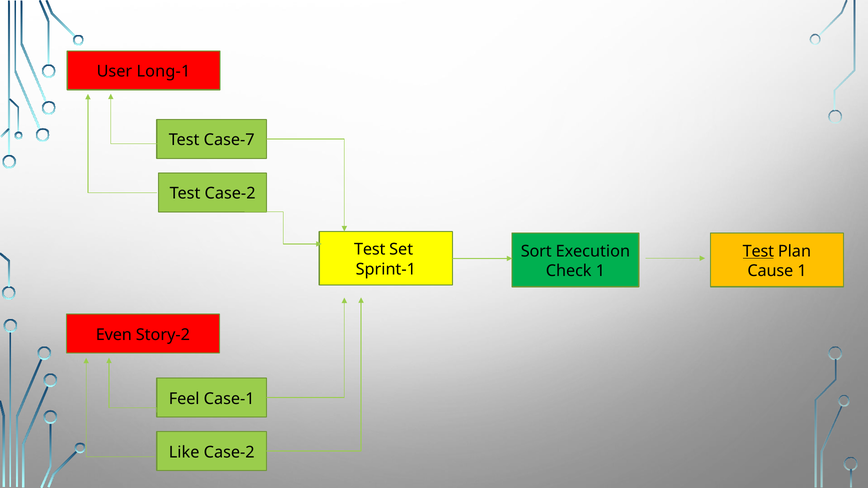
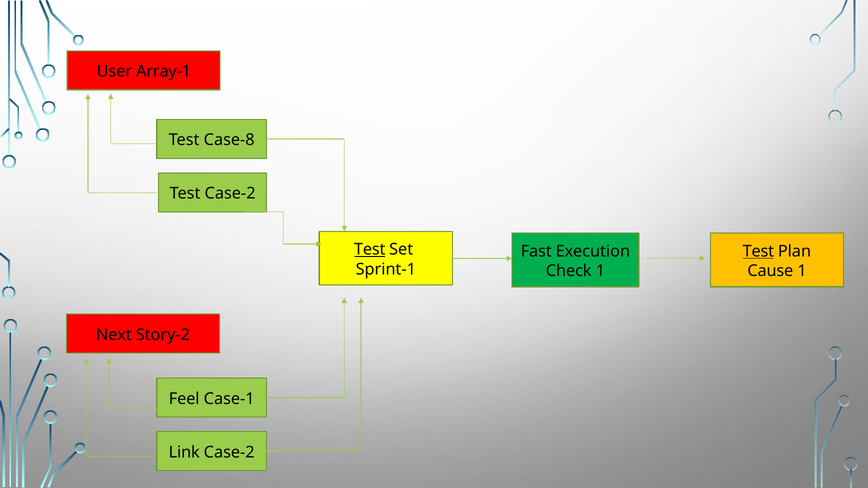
Long-1: Long-1 -> Array-1 (164, 71)
Case-7: Case-7 -> Case-8 (229, 140)
Test underline: none -> present (370, 250)
Sort: Sort -> Fast (536, 251)
Even: Even -> Next (114, 335)
Like: Like -> Link (184, 452)
